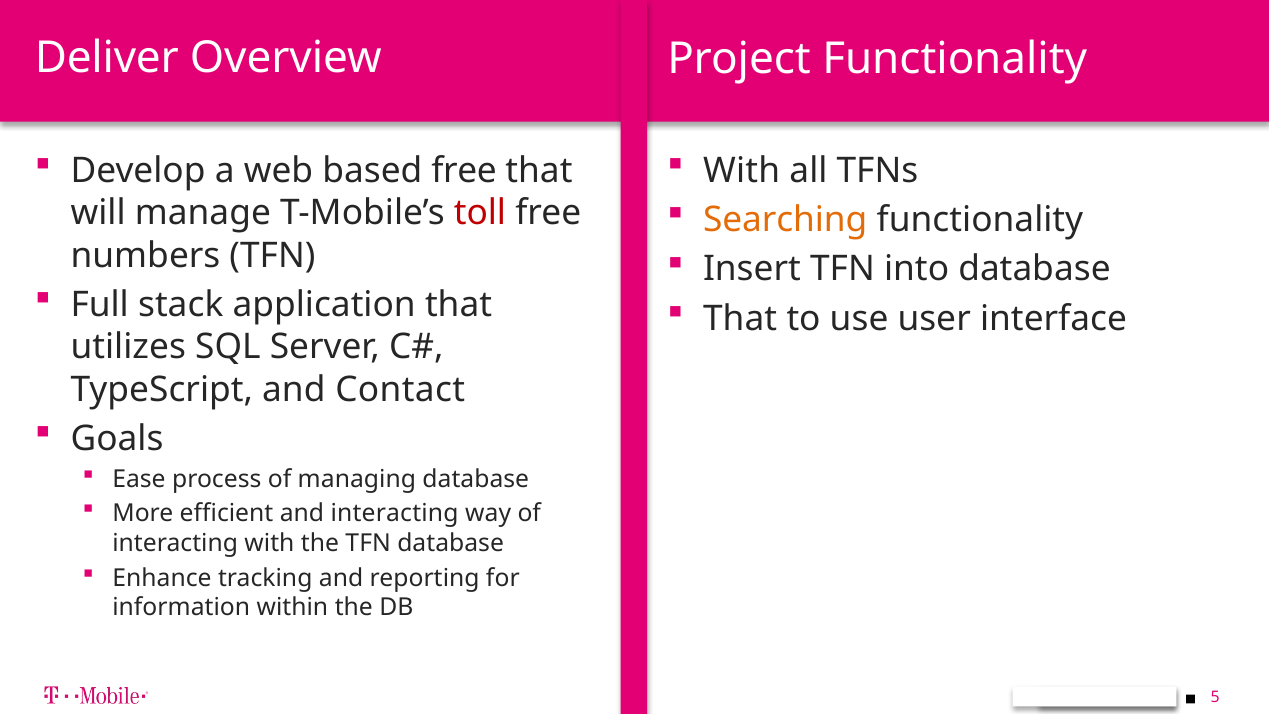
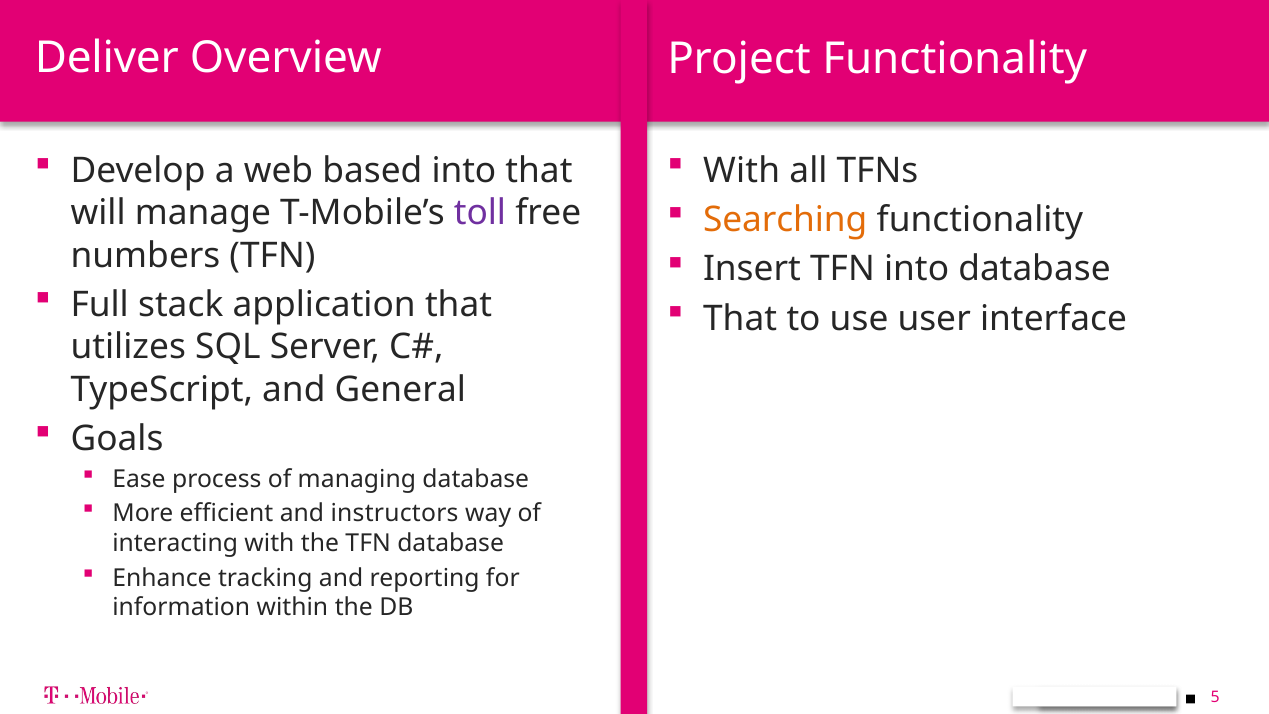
based free: free -> into (464, 171)
toll colour: red -> purple (480, 213)
Contact: Contact -> General (400, 389)
and interacting: interacting -> instructors (395, 514)
